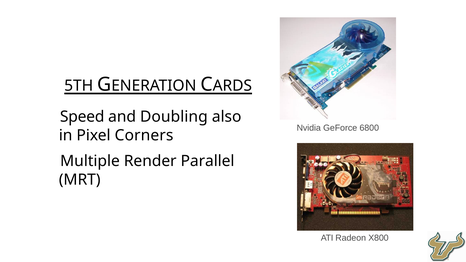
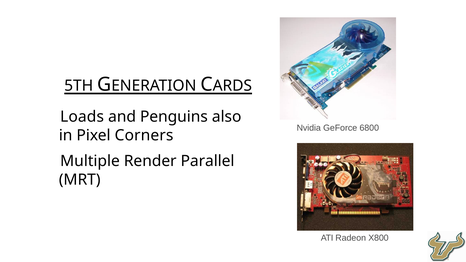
Speed: Speed -> Loads (82, 117)
Doubling: Doubling -> Penguins (174, 117)
